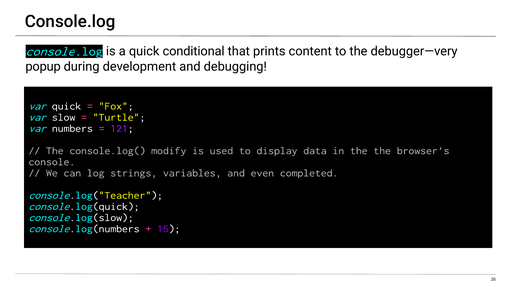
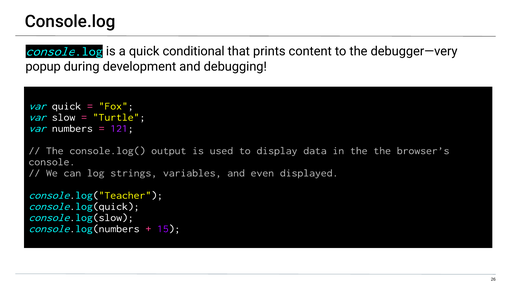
modify: modify -> output (169, 151)
completed: completed -> displayed (309, 173)
